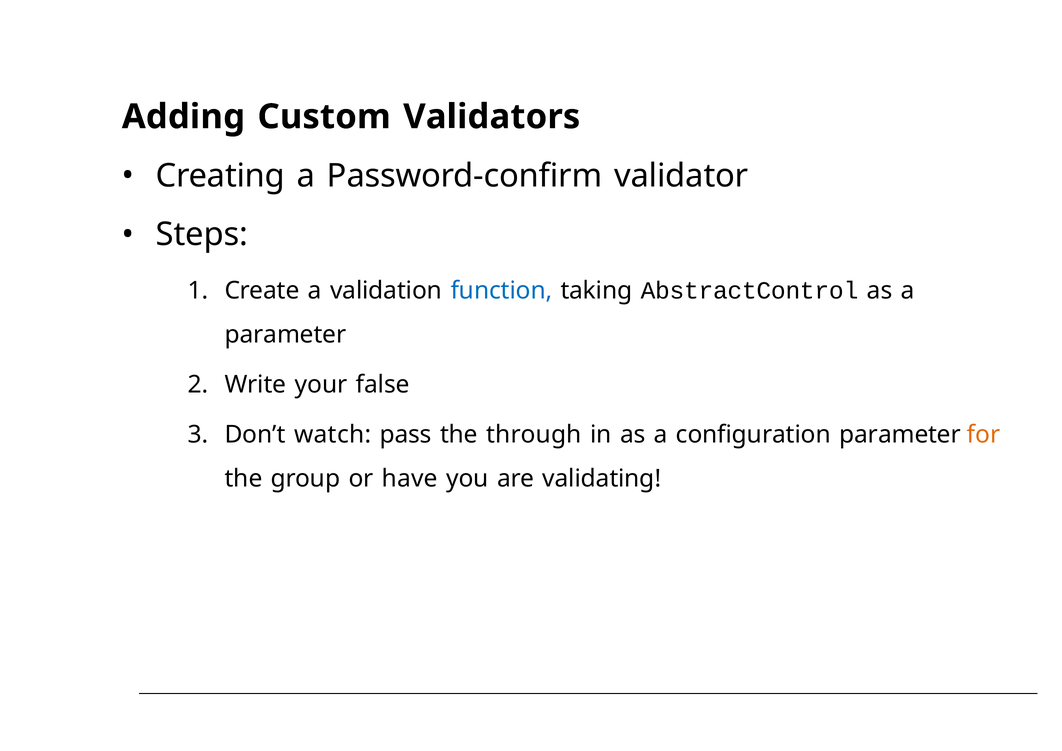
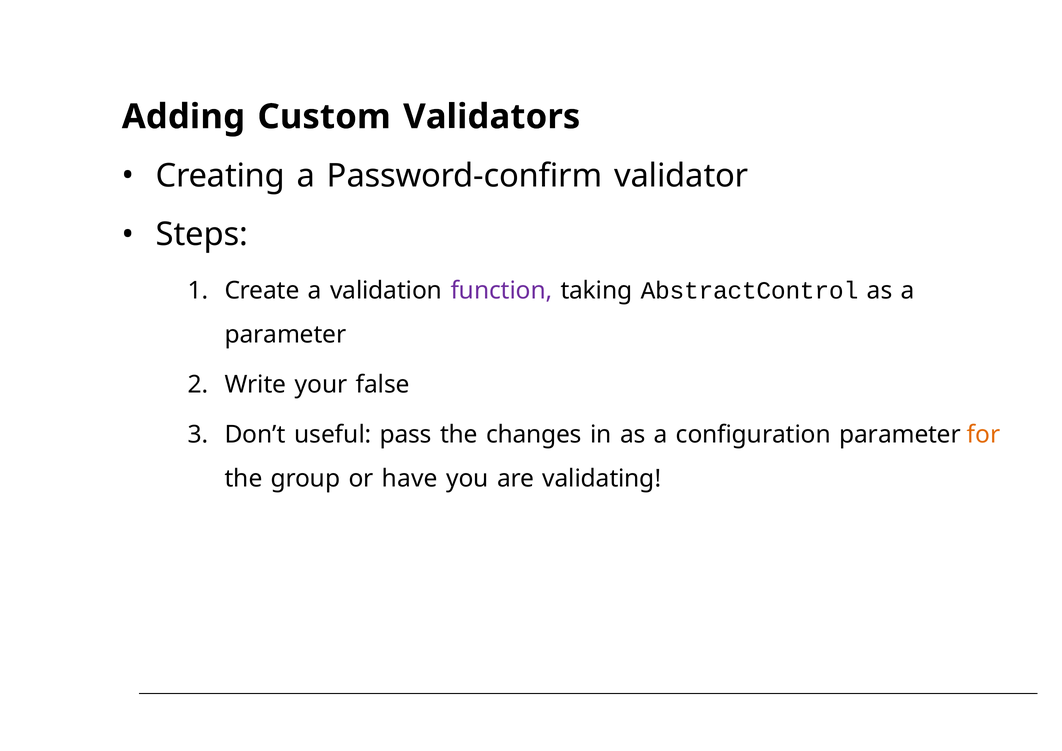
function colour: blue -> purple (502, 291)
watch: watch -> useful (333, 435)
through: through -> changes (534, 435)
